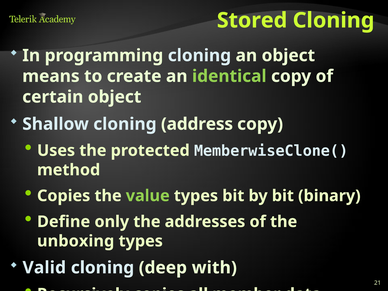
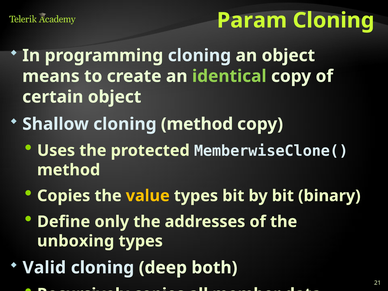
Stored: Stored -> Param (252, 20)
cloning address: address -> method (197, 124)
value colour: light green -> yellow (148, 196)
with: with -> both (214, 268)
